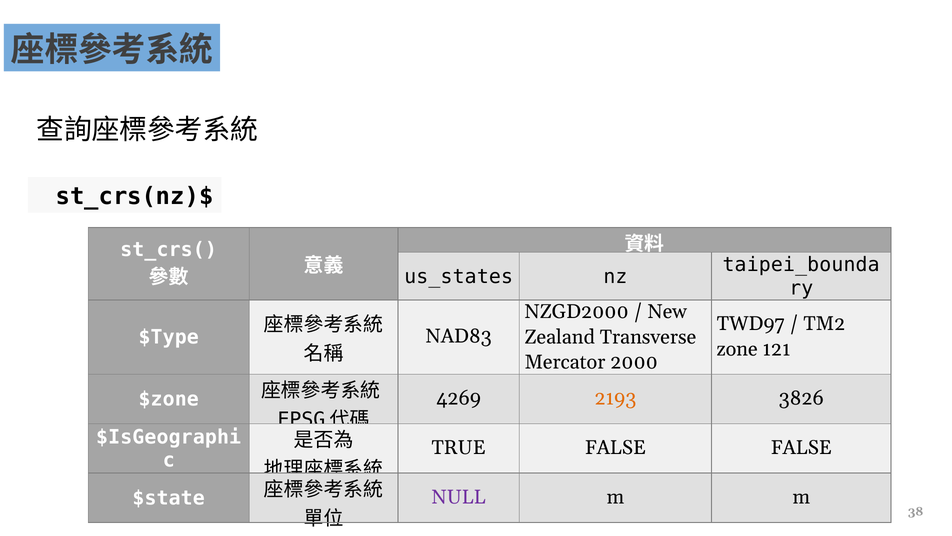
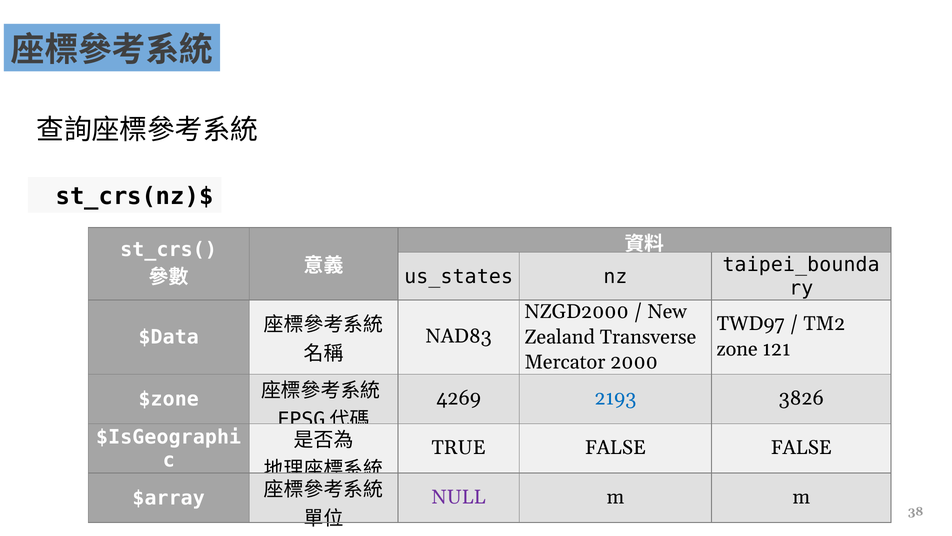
$Type: $Type -> $Data (169, 337)
2193 colour: orange -> blue (615, 398)
$state: $state -> $array (169, 498)
